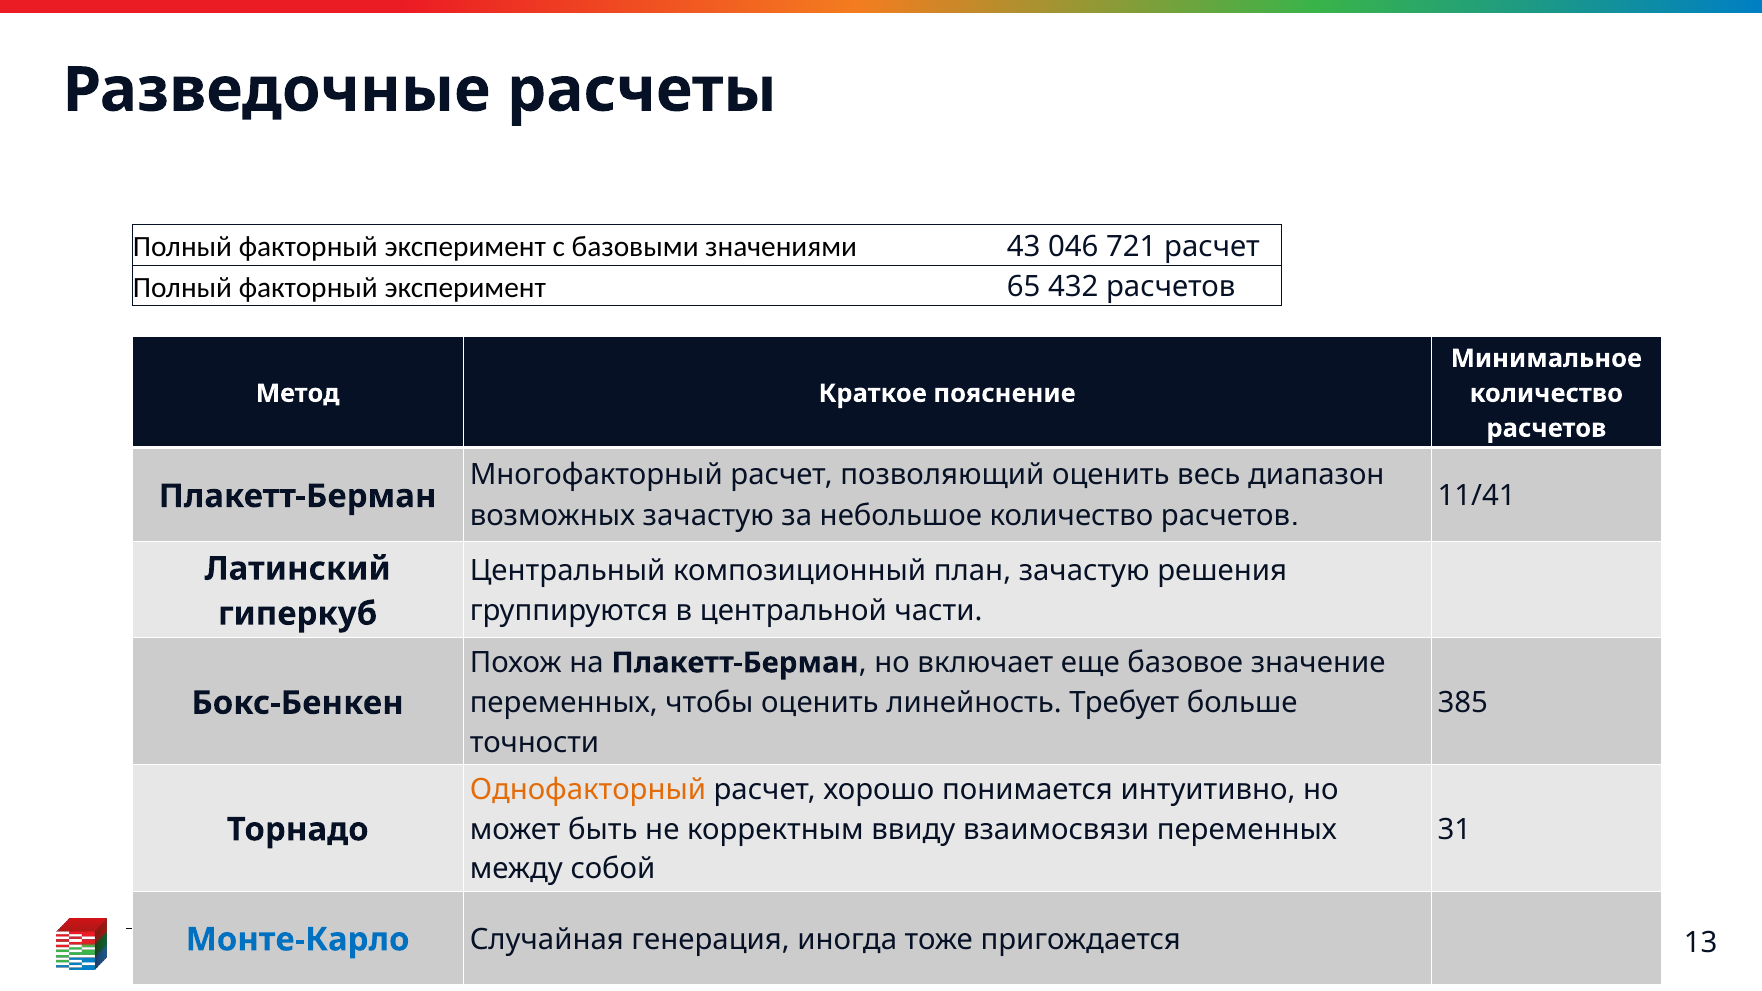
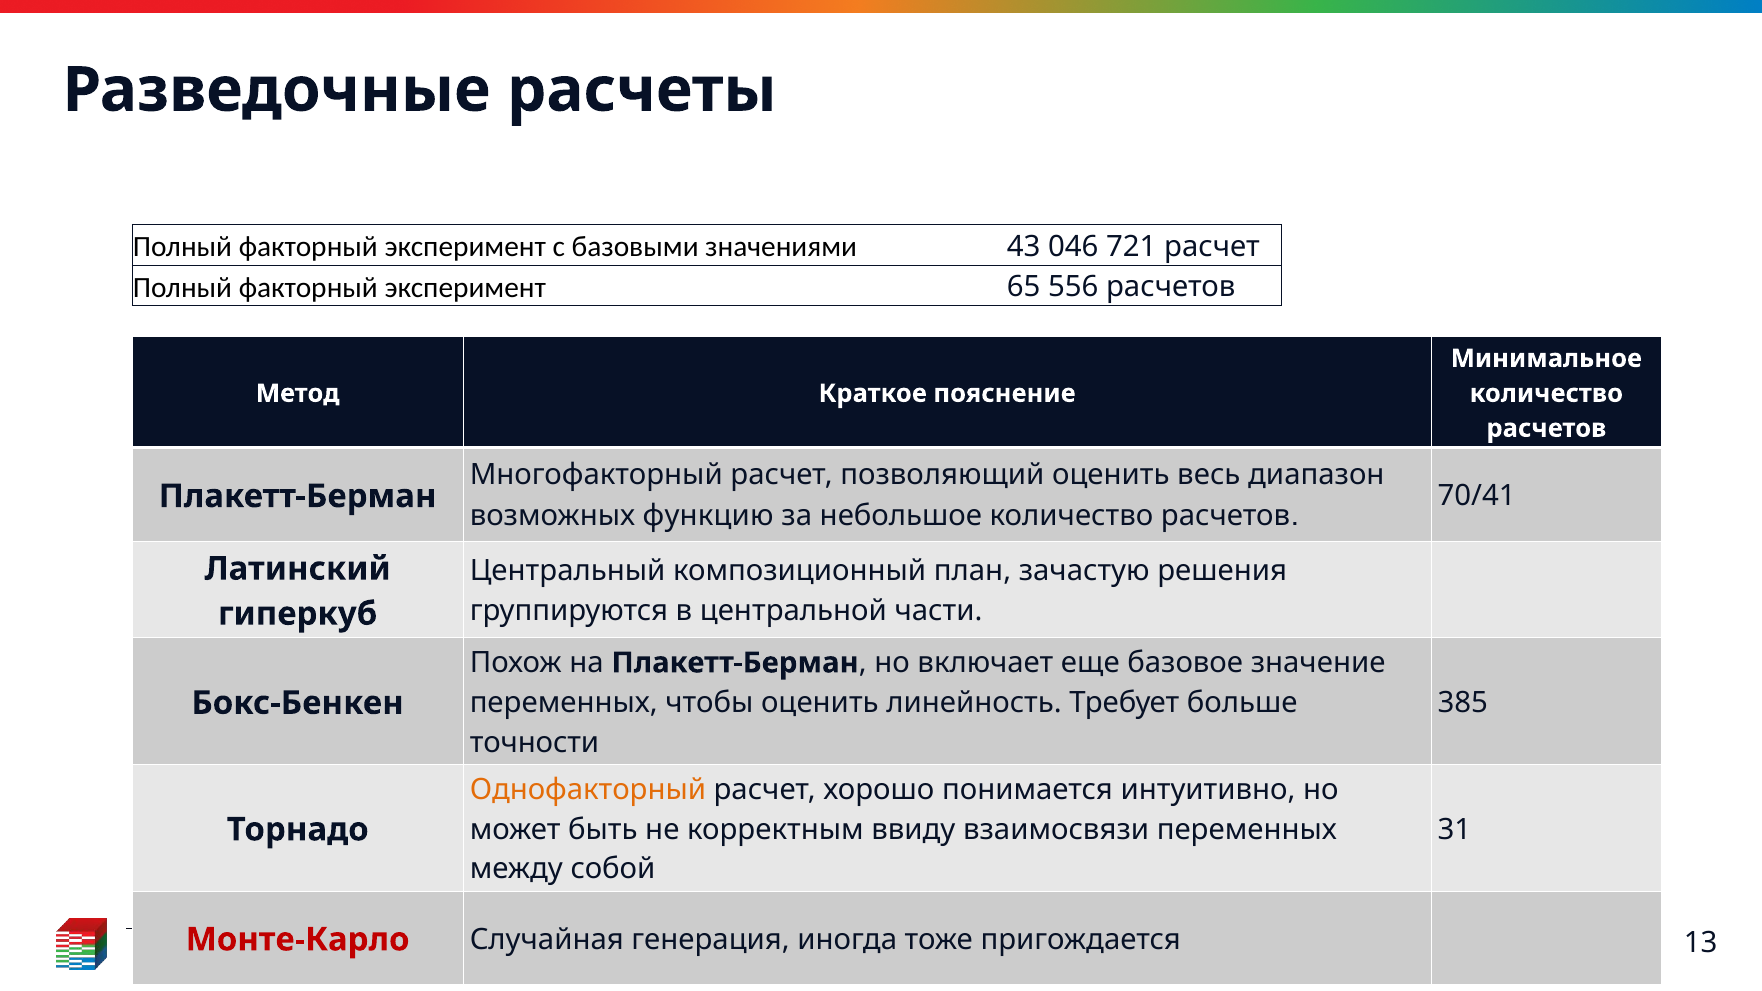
432: 432 -> 556 (1073, 287)
11/41: 11/41 -> 70/41 (1477, 496)
возможных зачастую: зачастую -> функцию (708, 516)
Монте-Карло colour: blue -> red (298, 940)
